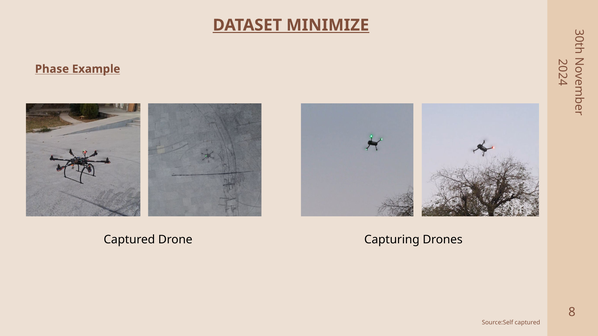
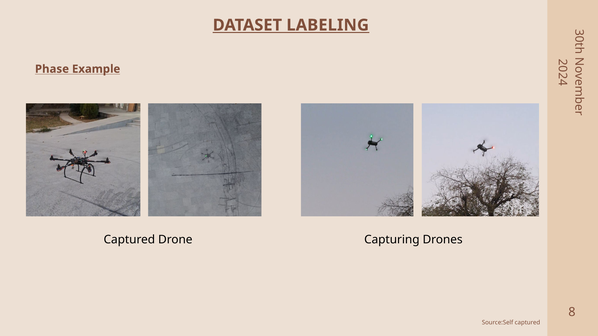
MINIMIZE: MINIMIZE -> LABELING (328, 25)
